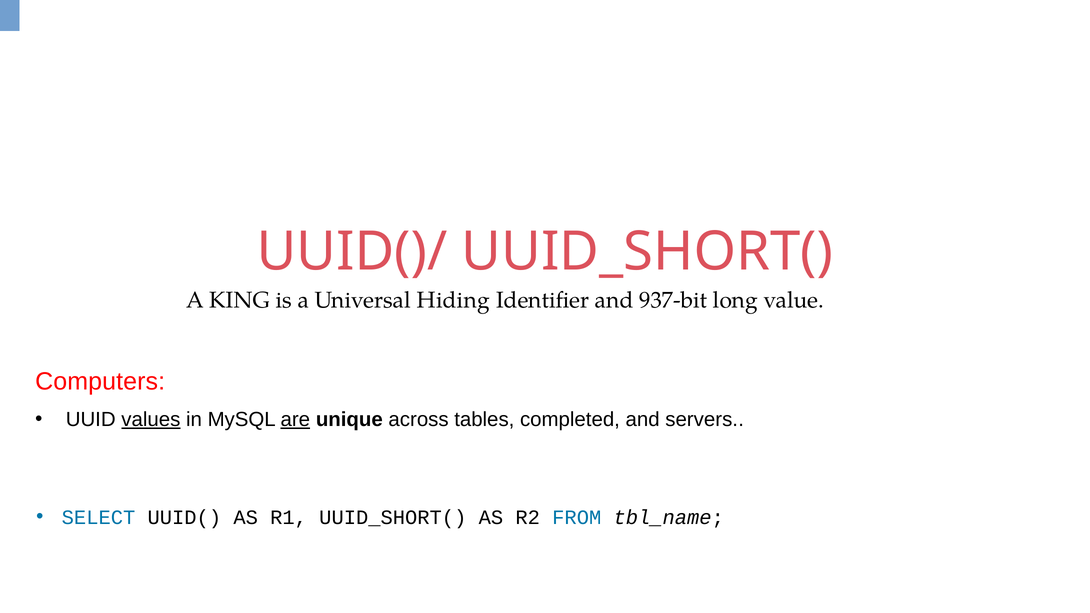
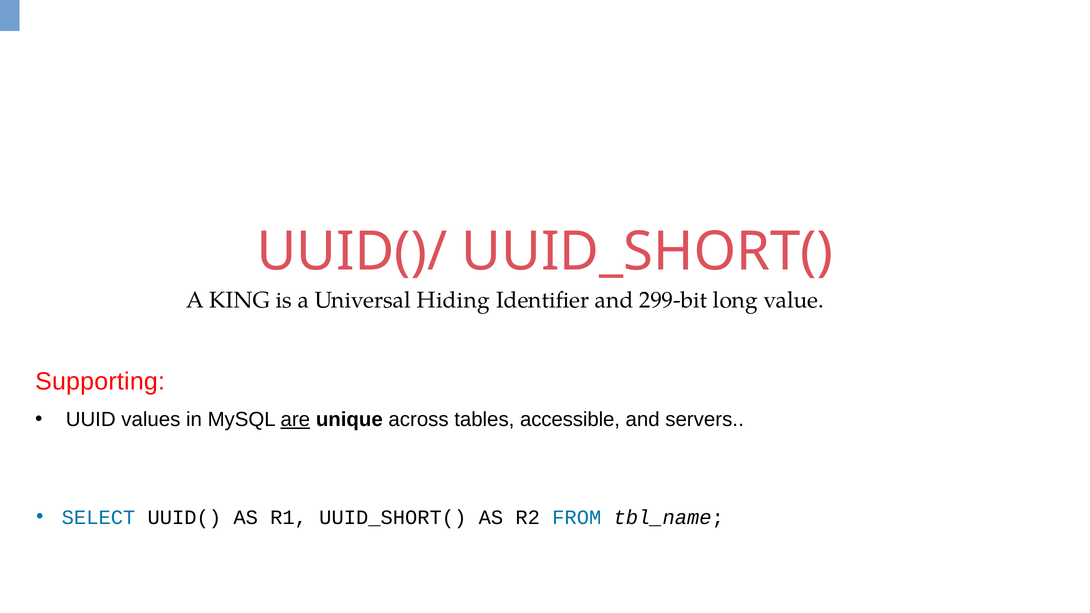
937-bit: 937-bit -> 299-bit (673, 300)
Computers: Computers -> Supporting (100, 382)
values underline: present -> none (151, 420)
completed: completed -> accessible (570, 420)
